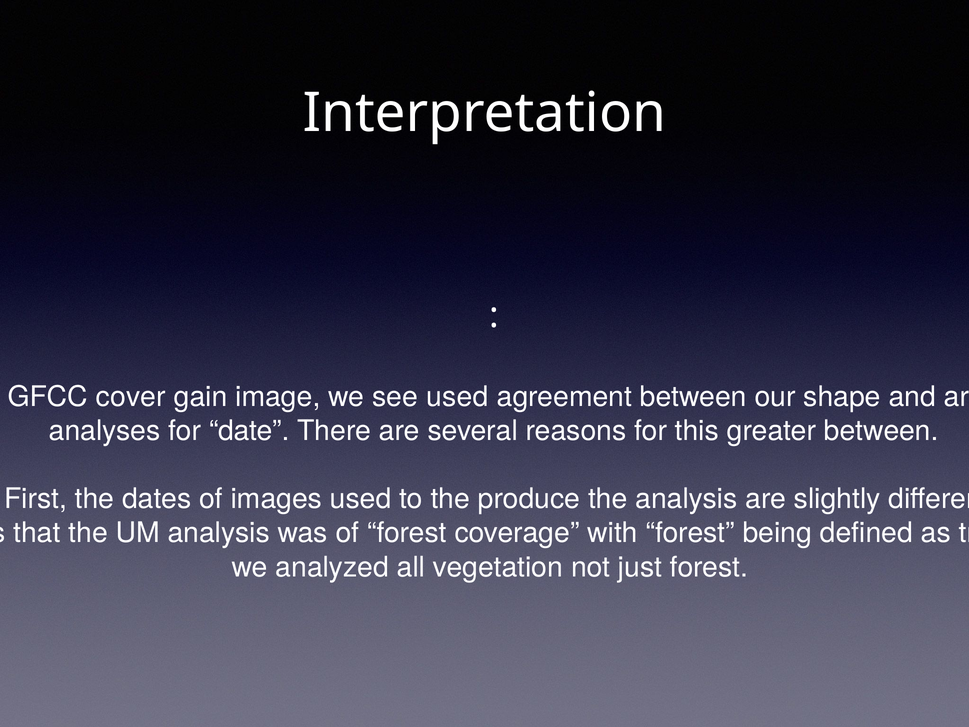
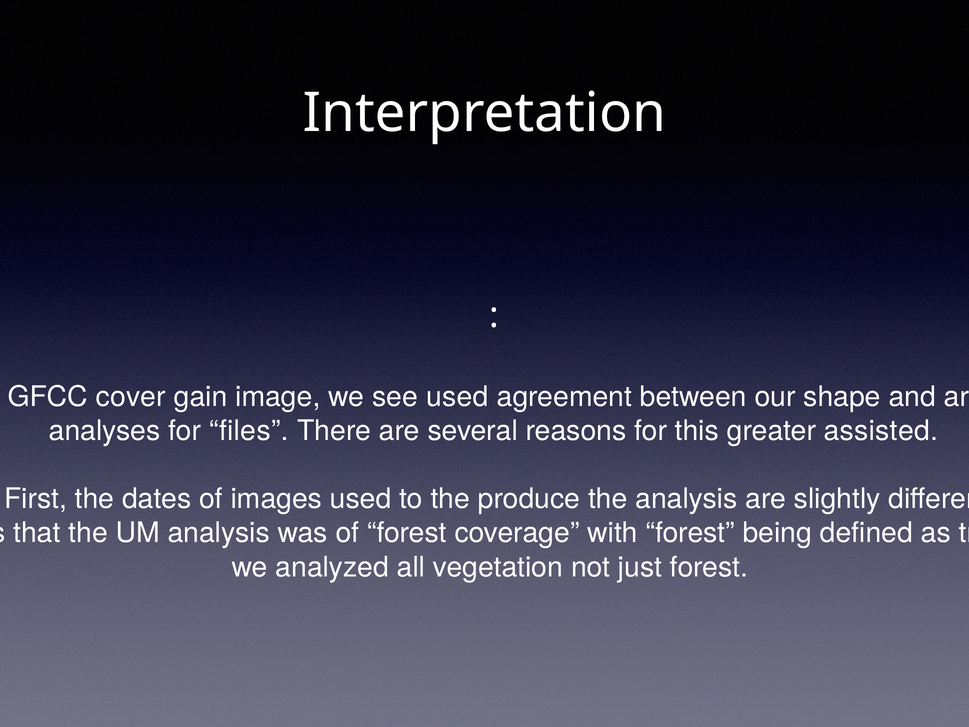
for date: date -> files (249, 431)
greater between: between -> assisted (881, 431)
